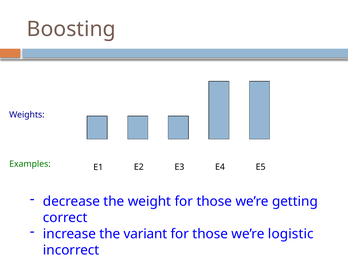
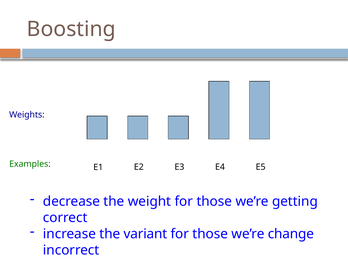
logistic: logistic -> change (291, 234)
